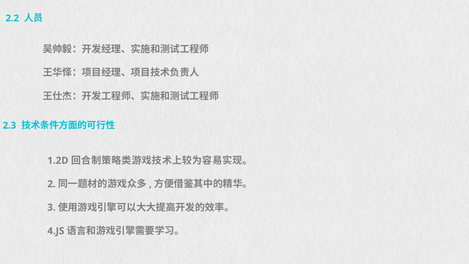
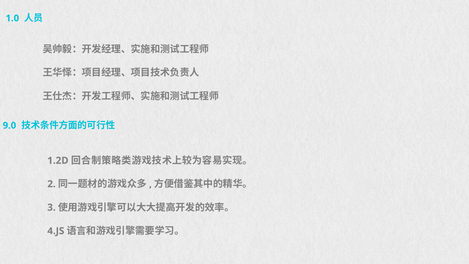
2.2: 2.2 -> 1.0 (12, 18)
2.3: 2.3 -> 9.0 (9, 125)
